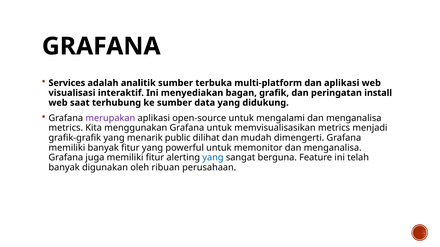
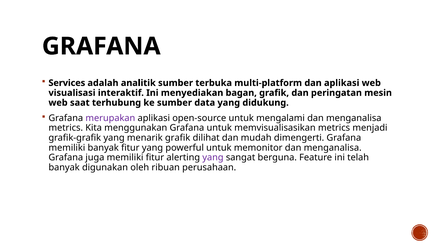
install: install -> mesin (378, 93)
menarik public: public -> grafik (178, 138)
yang colour: blue -> purple (213, 158)
